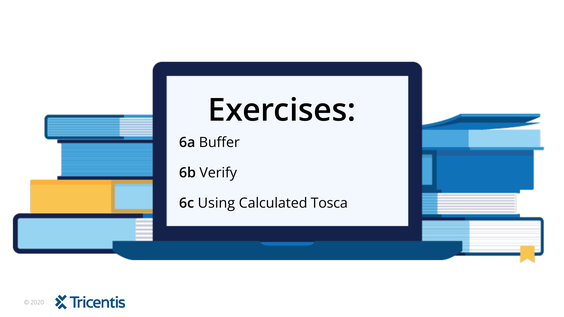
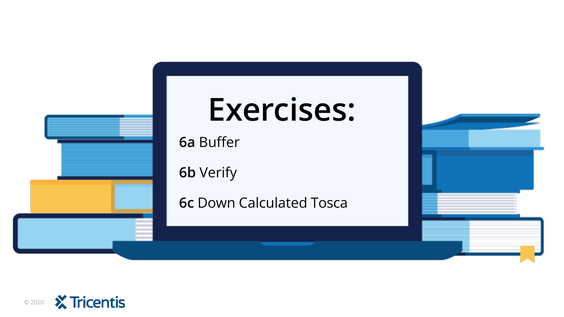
Using: Using -> Down (216, 203)
